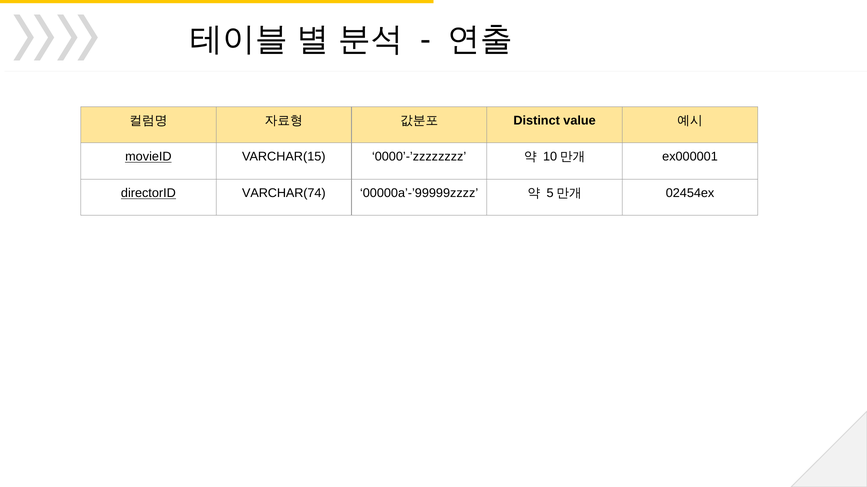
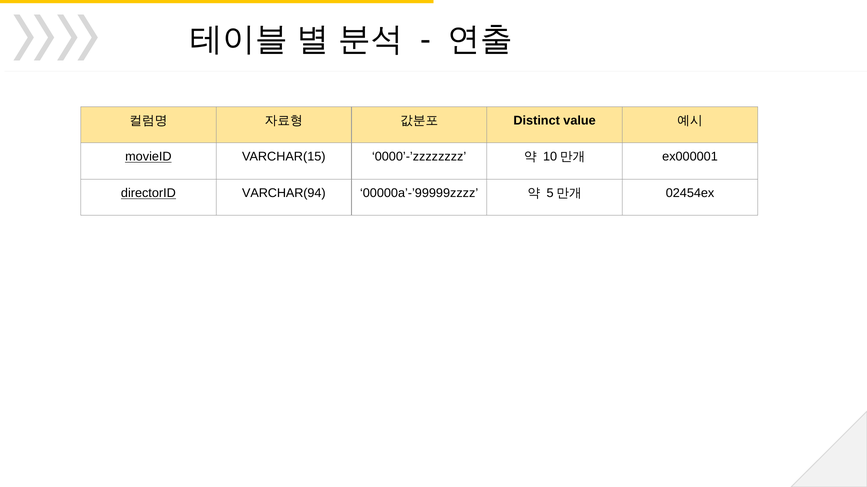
VARCHAR(74: VARCHAR(74 -> VARCHAR(94 (284, 193)
